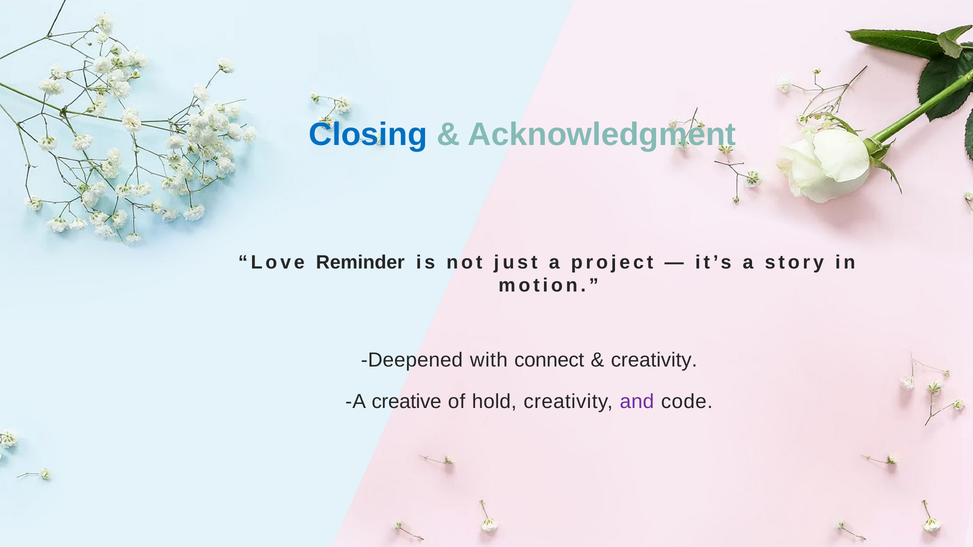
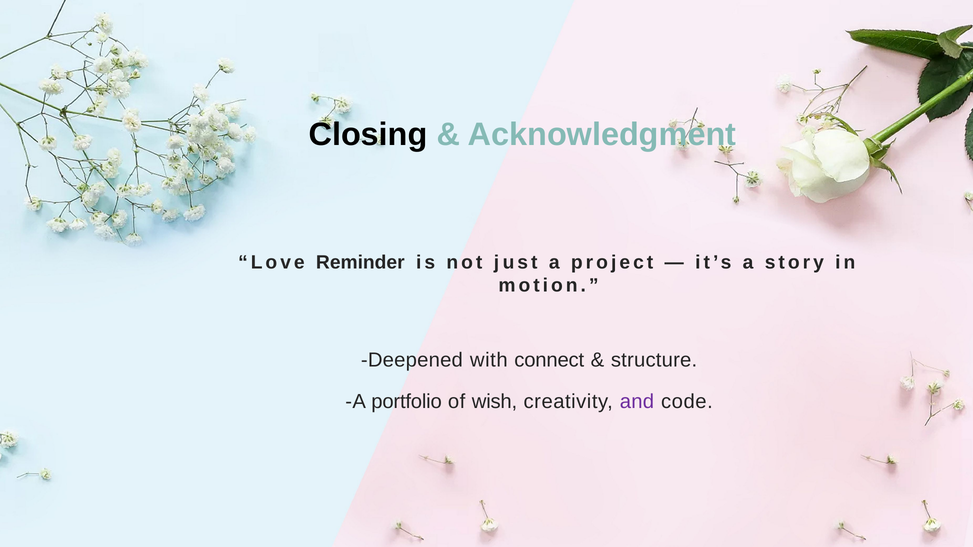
Closing colour: blue -> black (368, 135)
creativity: creativity -> structure (654, 360)
creative: creative -> portfolio (407, 402)
hold: hold -> wish (495, 402)
